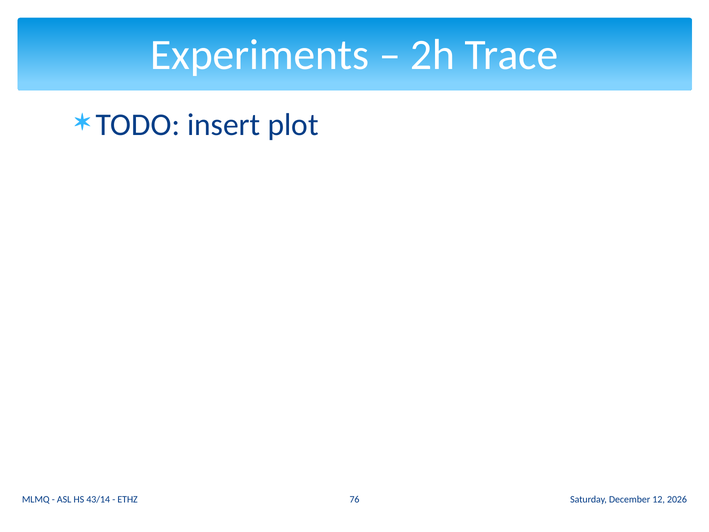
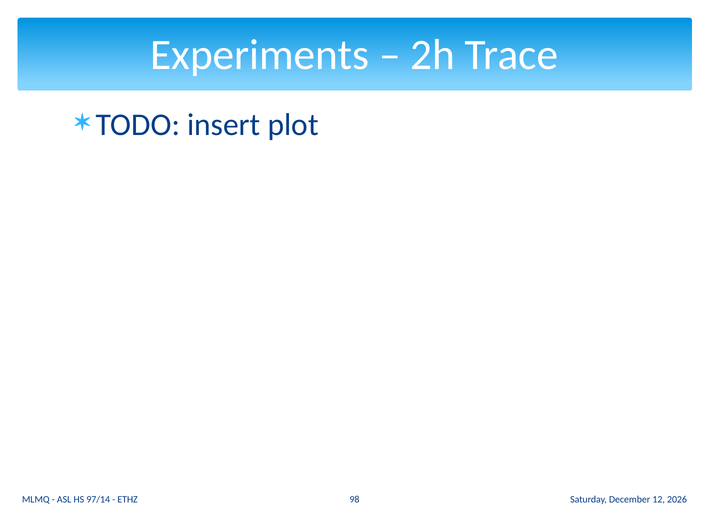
43/14: 43/14 -> 97/14 (98, 499)
76: 76 -> 98 (354, 499)
